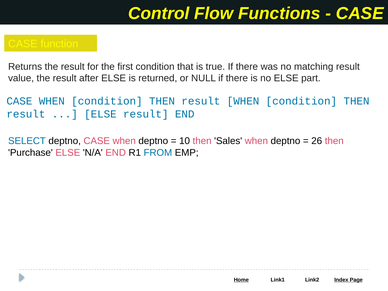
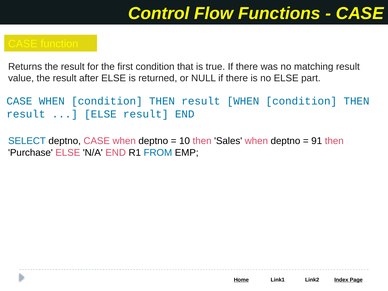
26: 26 -> 91 (317, 141)
